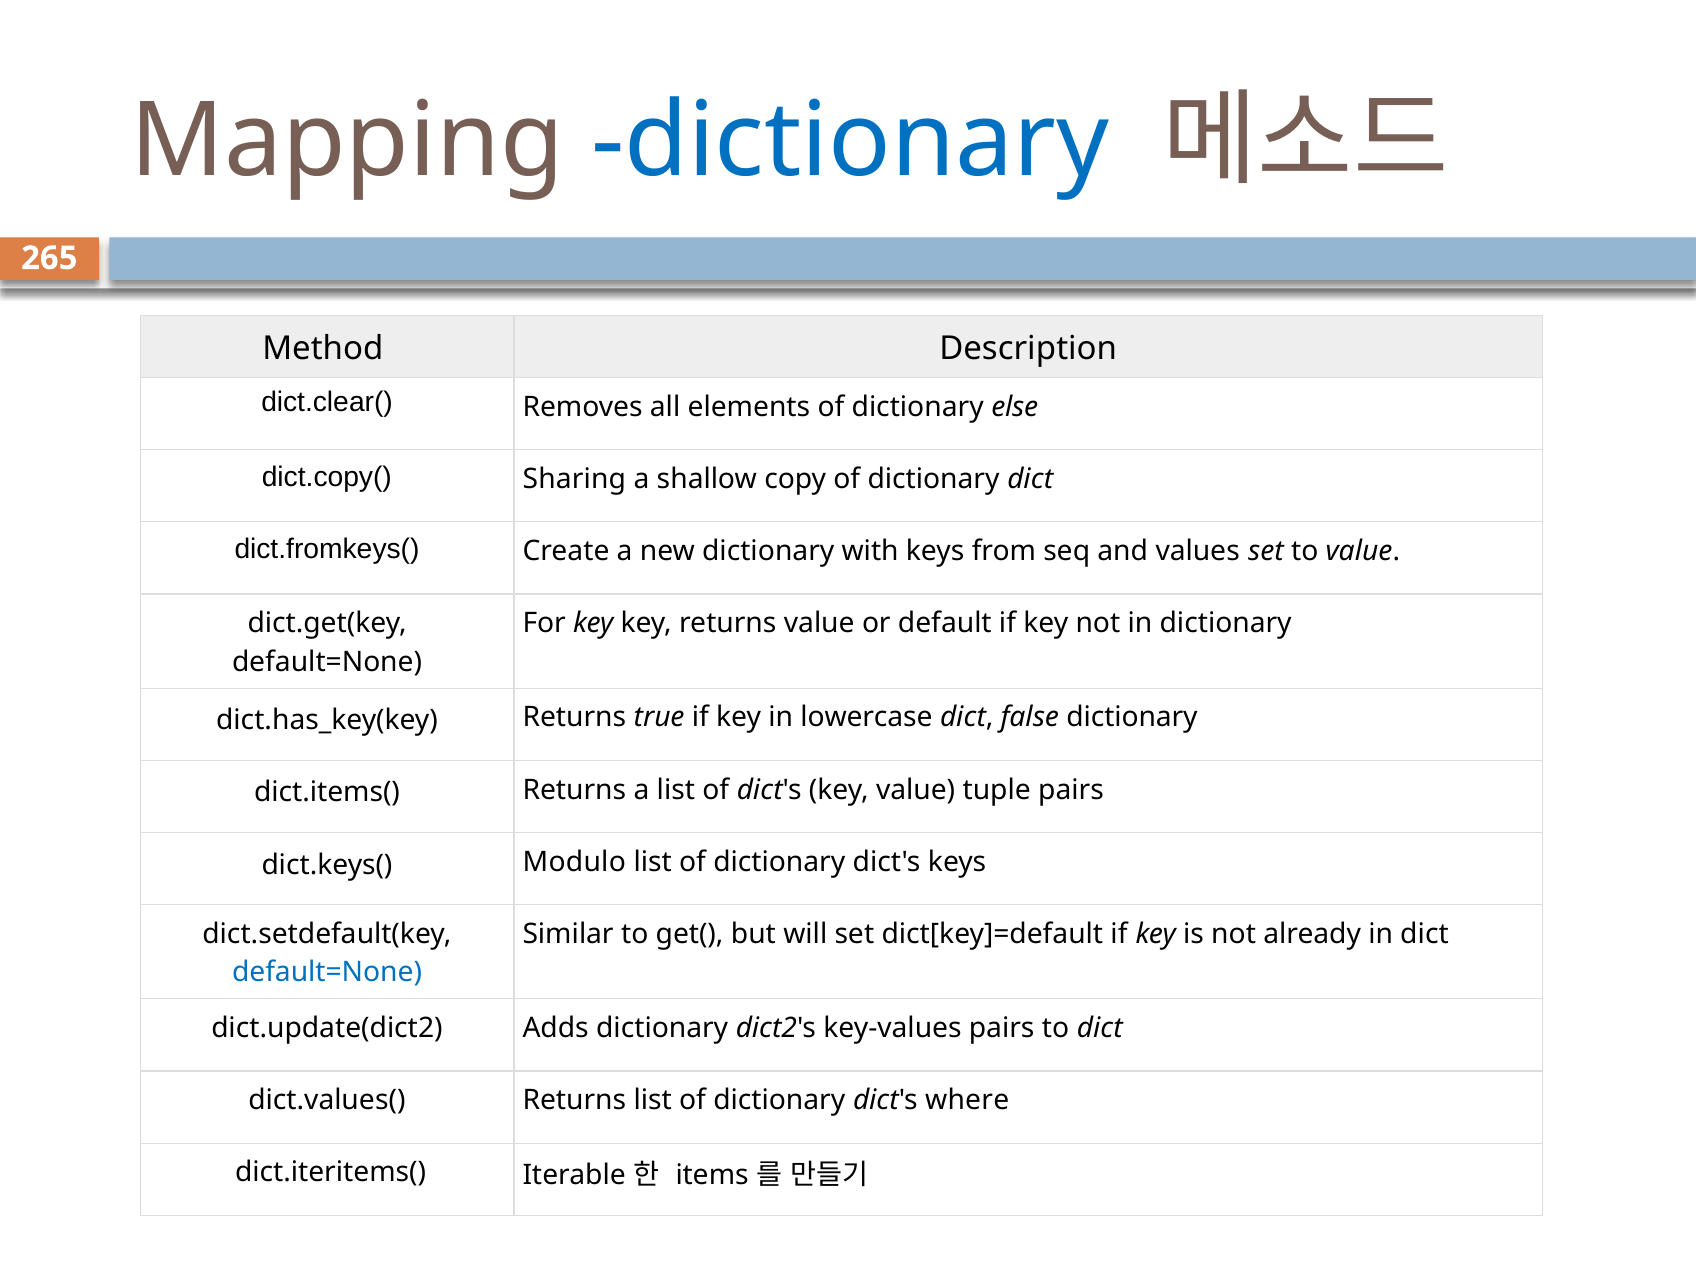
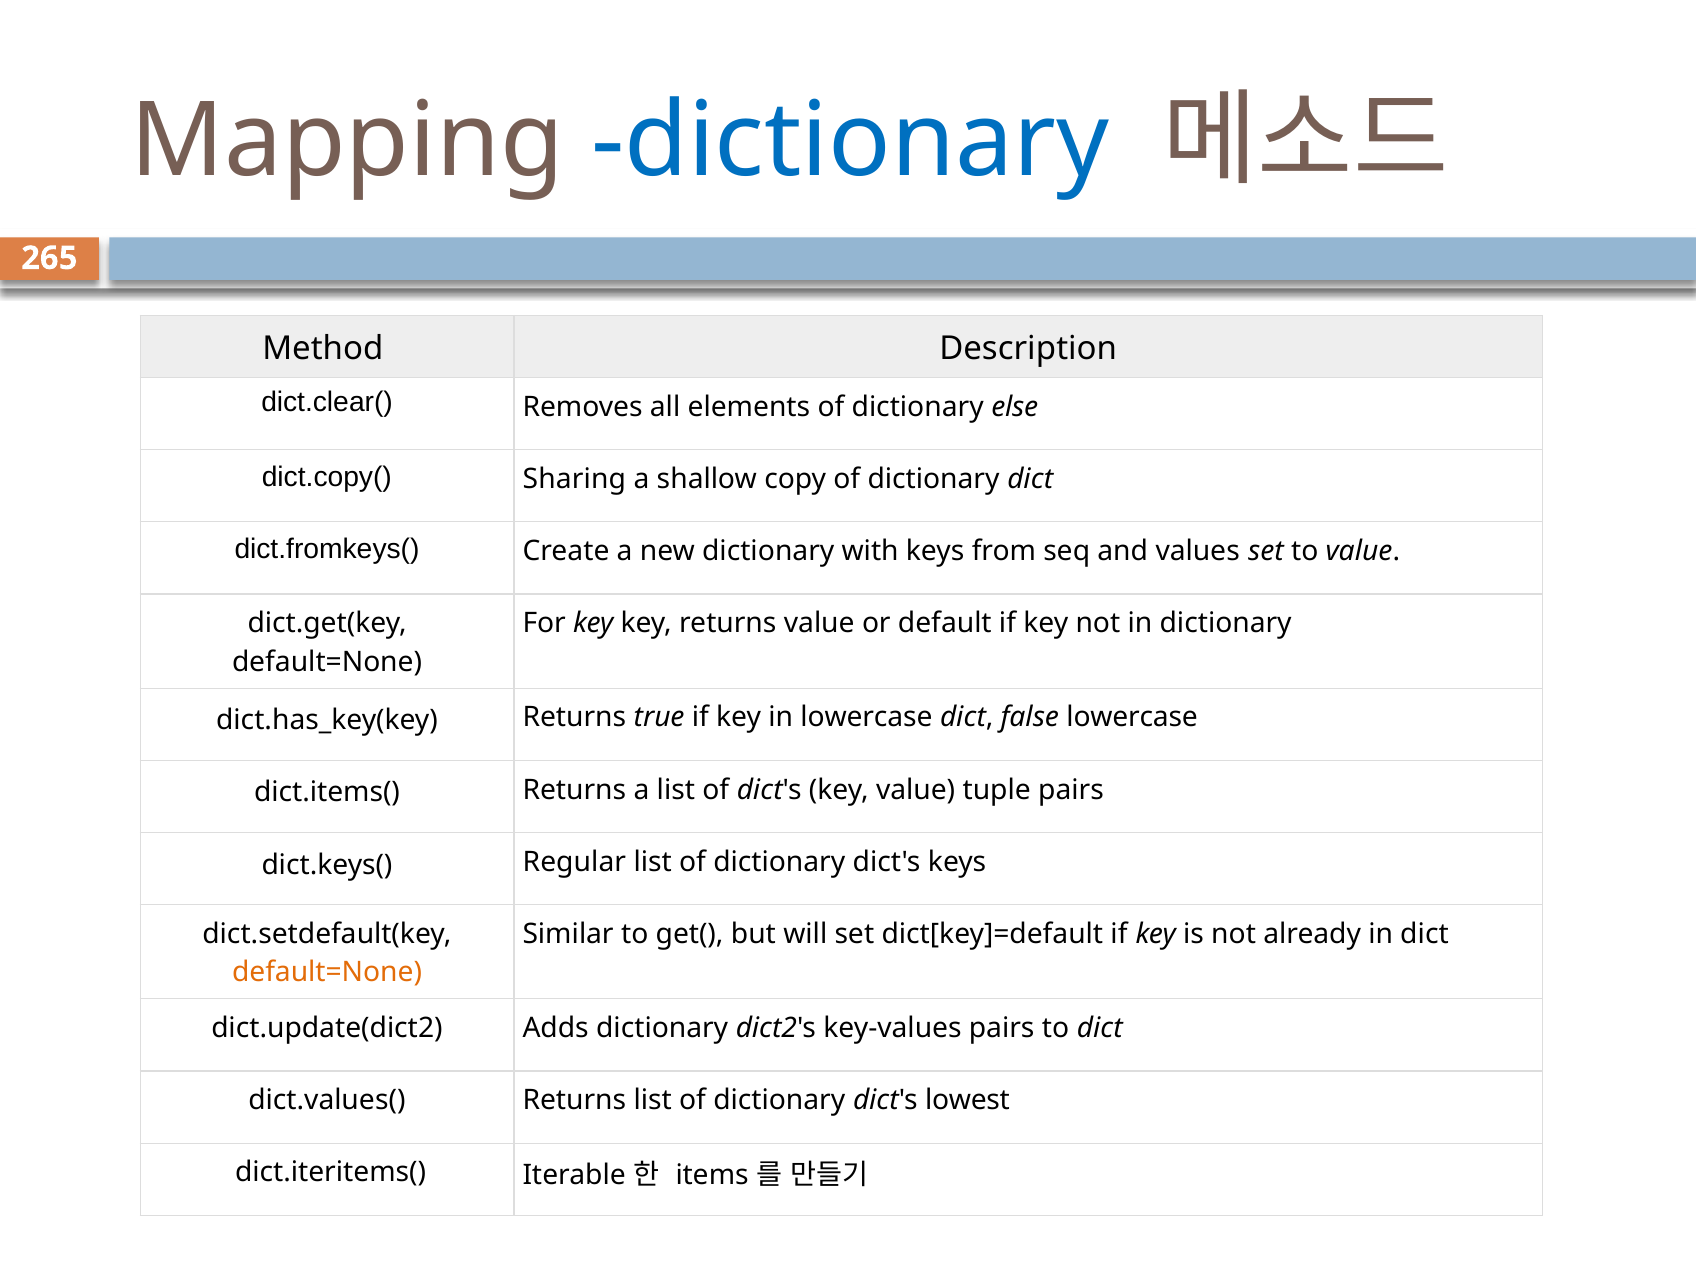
false dictionary: dictionary -> lowercase (1132, 718)
Modulo: Modulo -> Regular (574, 862)
default=None colour: blue -> orange (327, 973)
where: where -> lowest (967, 1100)
